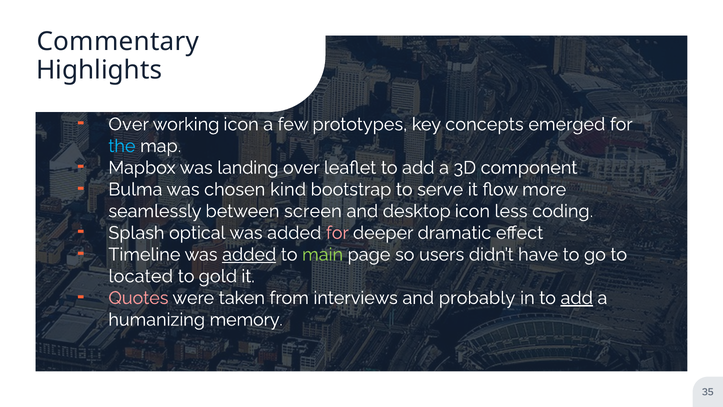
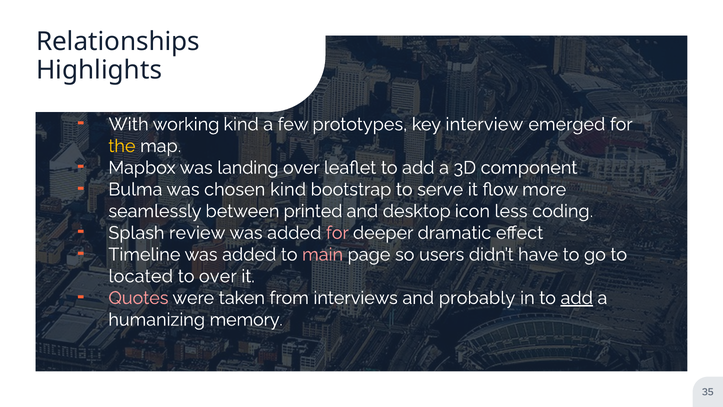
Commentary: Commentary -> Relationships (118, 42)
Over: Over -> With (129, 124)
working icon: icon -> kind (241, 124)
concepts: concepts -> interview (484, 124)
the colour: light blue -> yellow (122, 146)
screen: screen -> printed (313, 211)
optical: optical -> review (197, 233)
added underline: present -> none (249, 254)
main colour: light green -> pink (323, 254)
to gold: gold -> over (218, 276)
